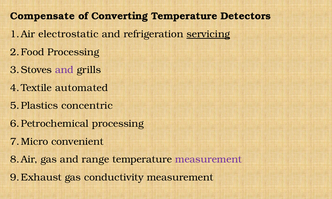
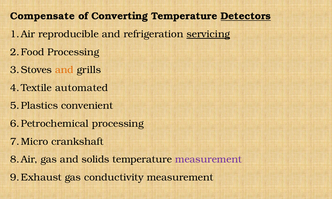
Detectors underline: none -> present (246, 16)
electrostatic: electrostatic -> reproducible (68, 34)
and colour: purple -> orange (64, 70)
concentric: concentric -> convenient (87, 106)
convenient: convenient -> crankshaft (77, 142)
range: range -> solids (96, 160)
